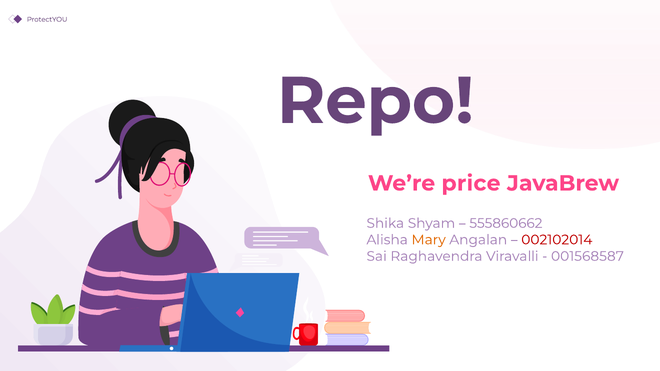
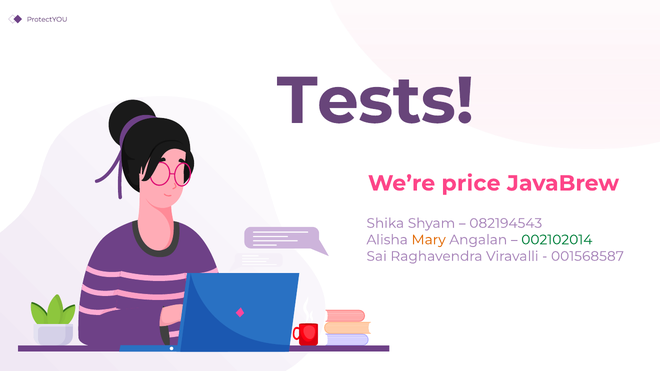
Repo: Repo -> Tests (376, 101)
555860662: 555860662 -> 082194543 (506, 223)
002102014 colour: red -> green (557, 240)
